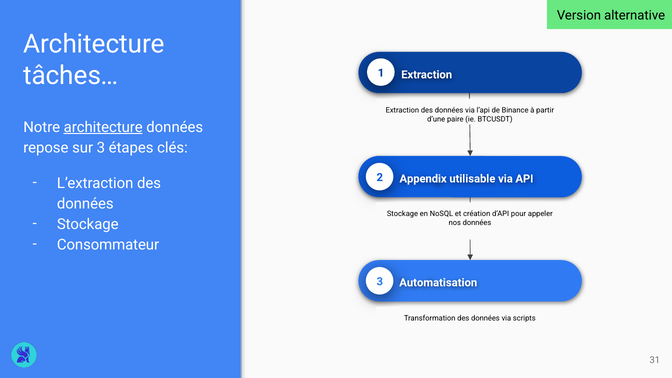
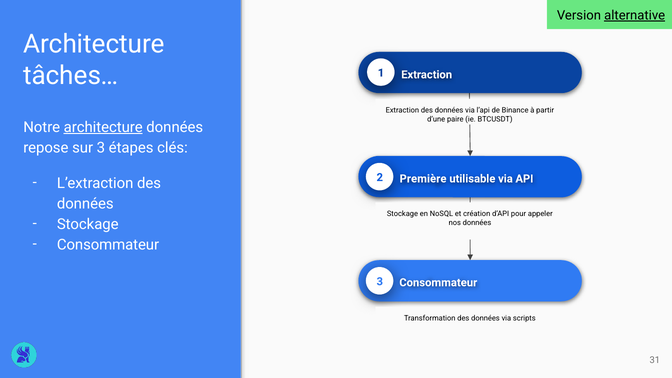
alternative underline: none -> present (635, 15)
Appendix: Appendix -> Première (423, 179)
3 Automatisation: Automatisation -> Consommateur (438, 283)
